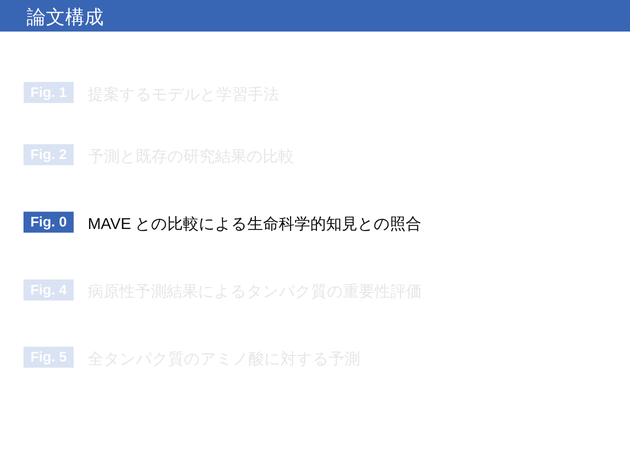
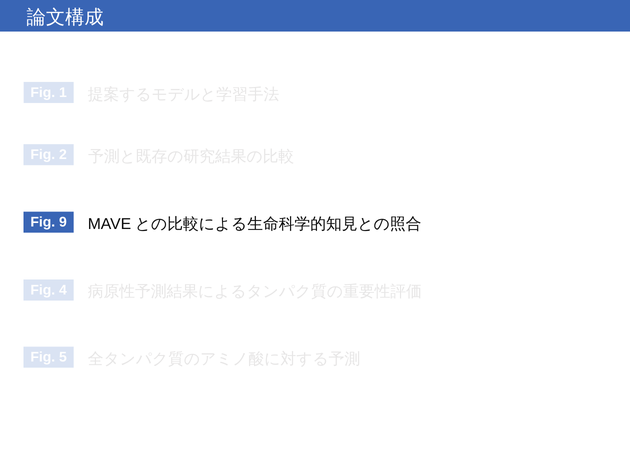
0: 0 -> 9 (63, 222)
